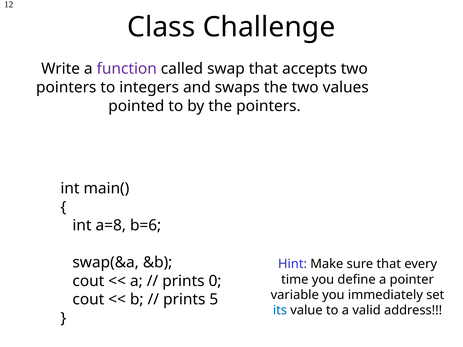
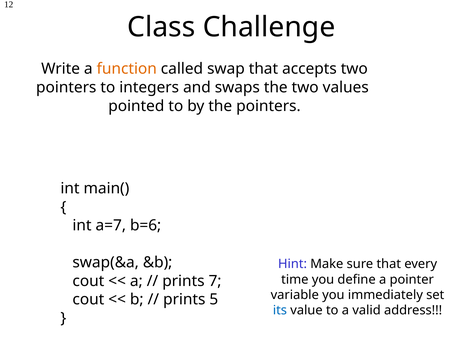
function colour: purple -> orange (127, 69)
a=8: a=8 -> a=7 (111, 226)
0: 0 -> 7 (215, 281)
